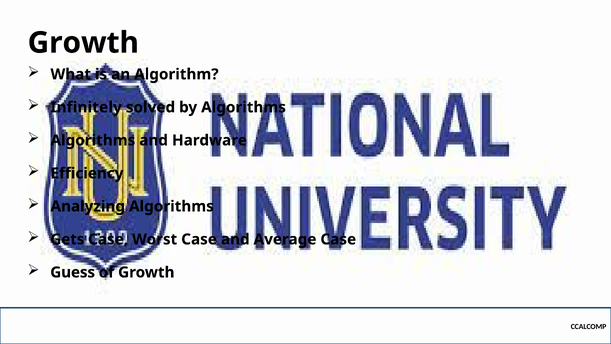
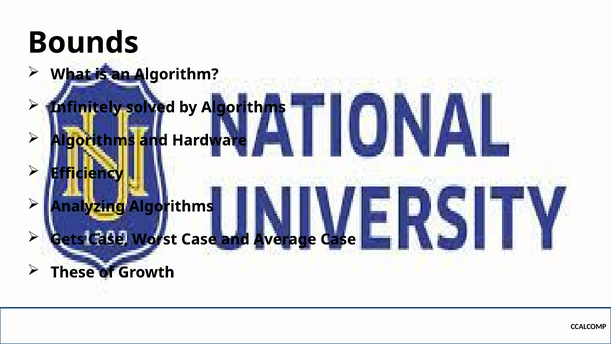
Growth: Growth -> Bounds (83, 43)
Guess: Guess -> These (73, 272)
